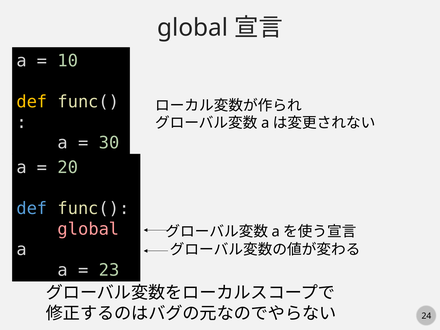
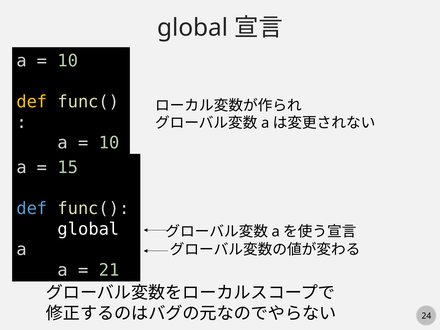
30: 30 -> 10 (109, 143)
20: 20 -> 15 (68, 167)
global colour: pink -> white (88, 229)
23: 23 -> 21 (109, 270)
